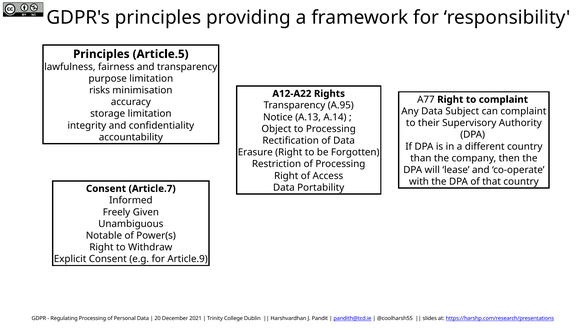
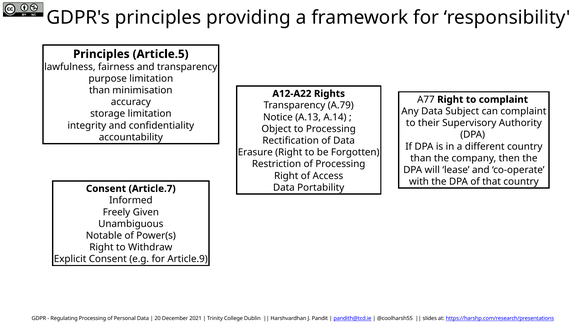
risks: risks -> than (100, 90)
A.95: A.95 -> A.79 (341, 105)
